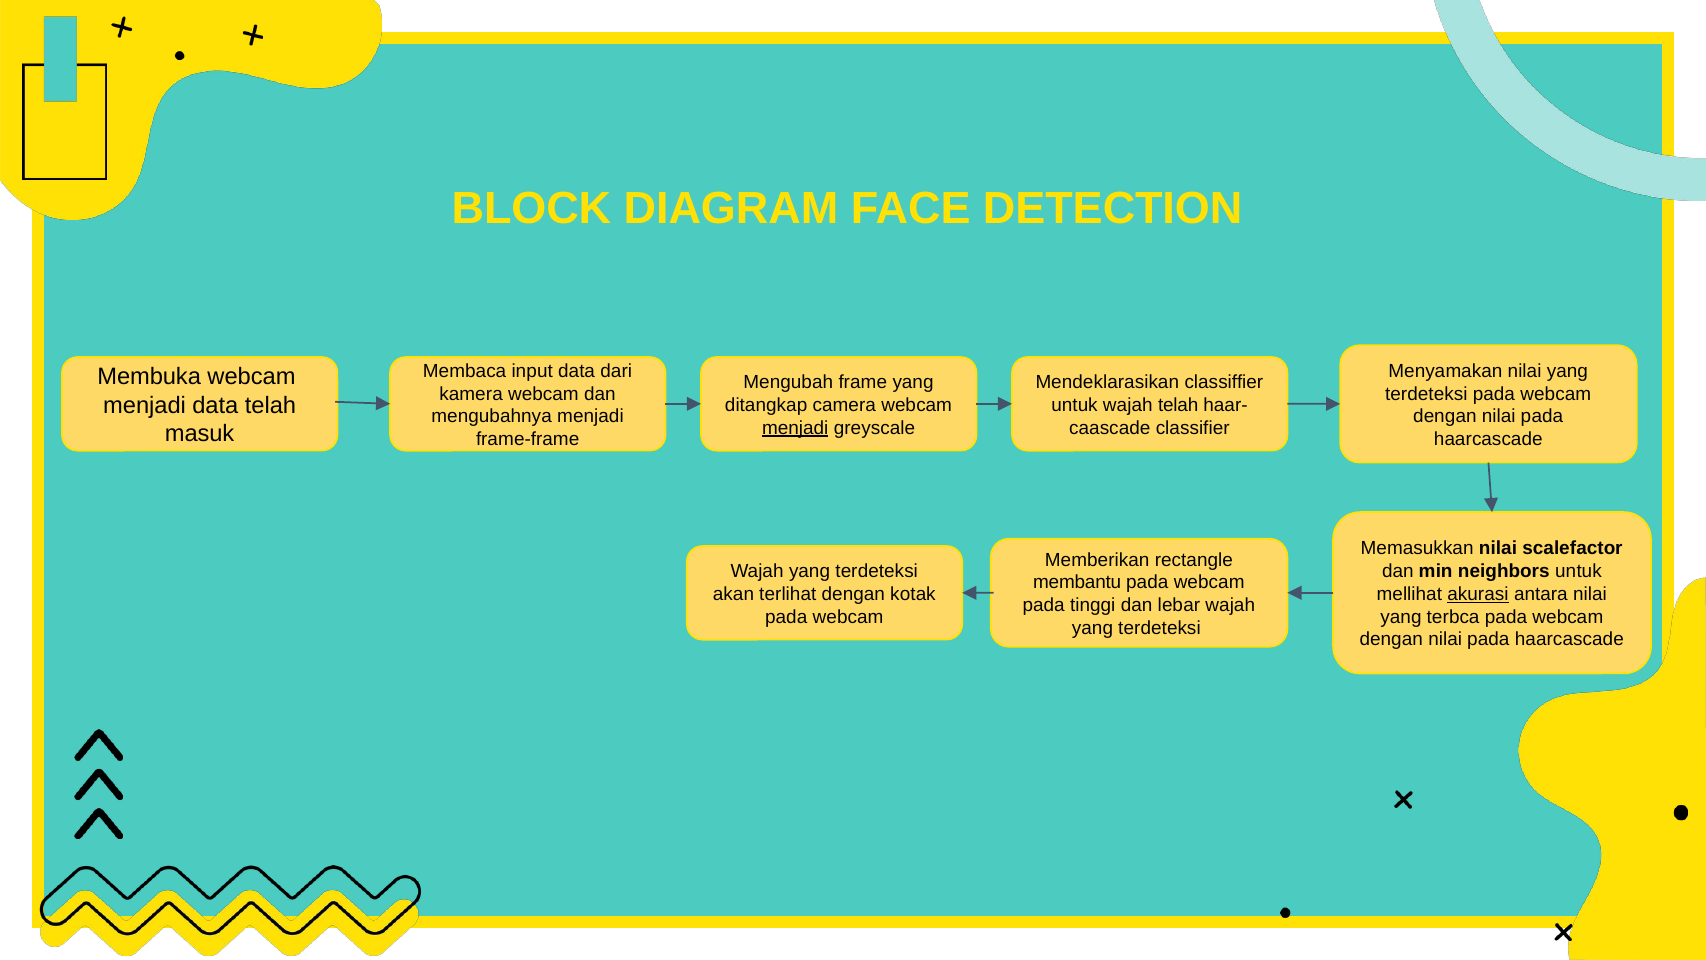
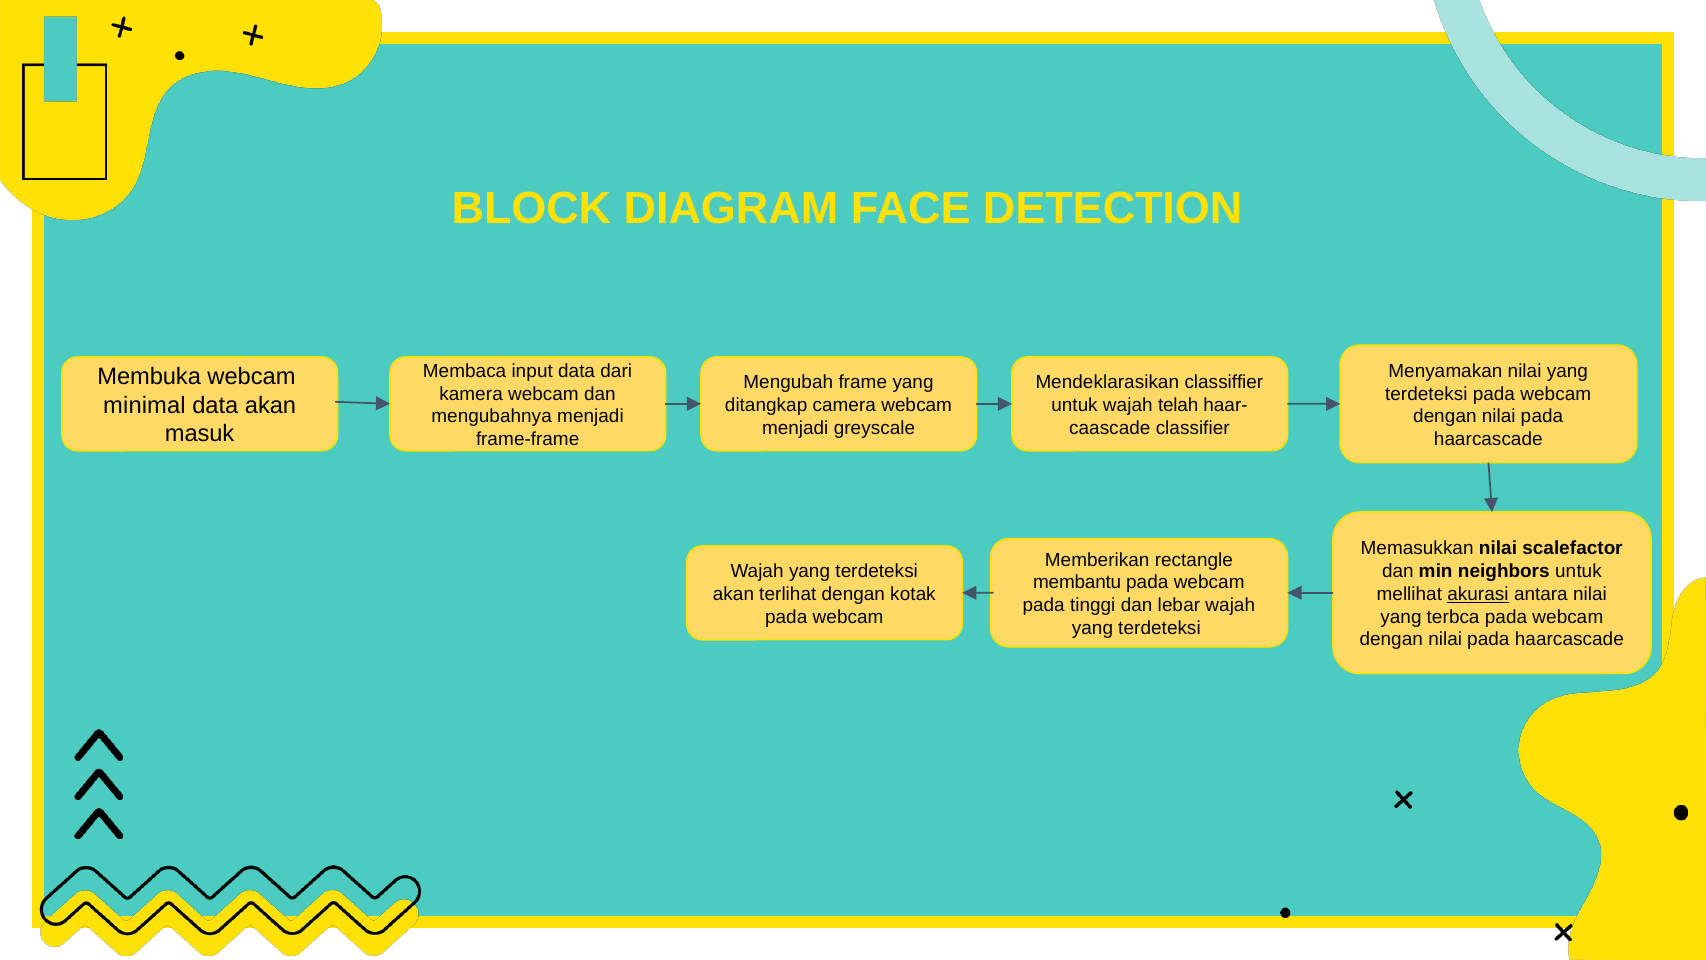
menjadi: menjadi -> minimal (144, 405)
data telah: telah -> akan (271, 405)
menjadi underline: present -> none (795, 428)
